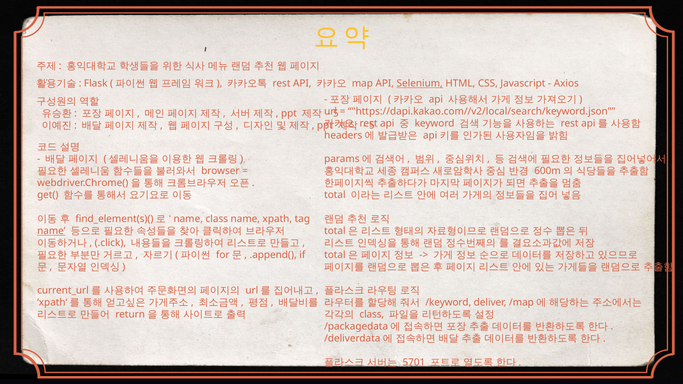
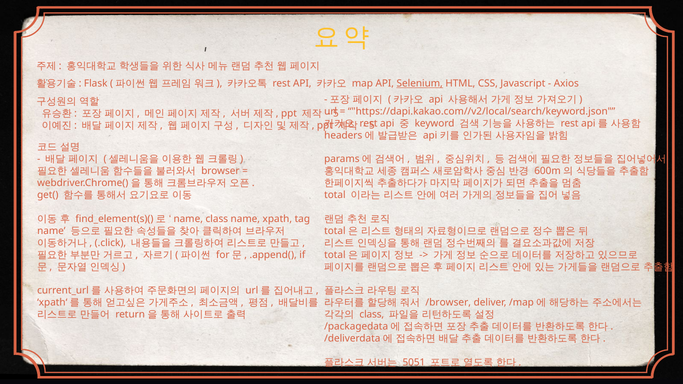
name underline: present -> none (51, 231)
/keyword: /keyword -> /browser (448, 303)
5701: 5701 -> 5051 (414, 363)
